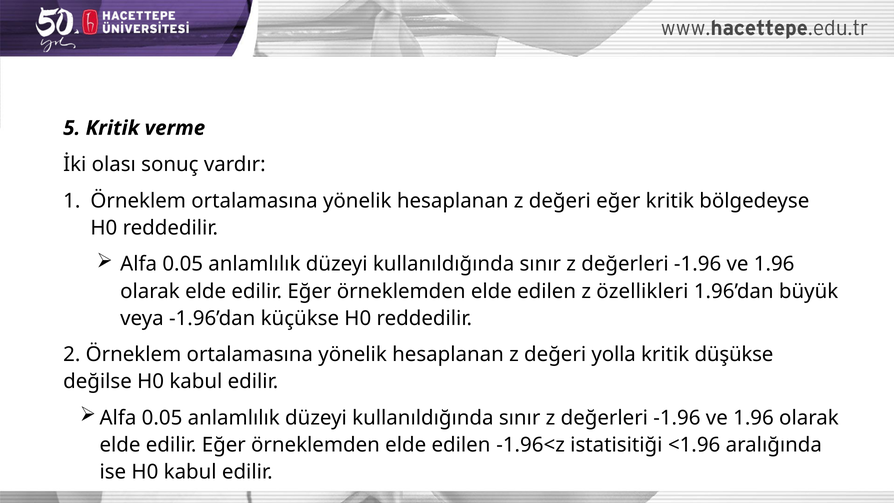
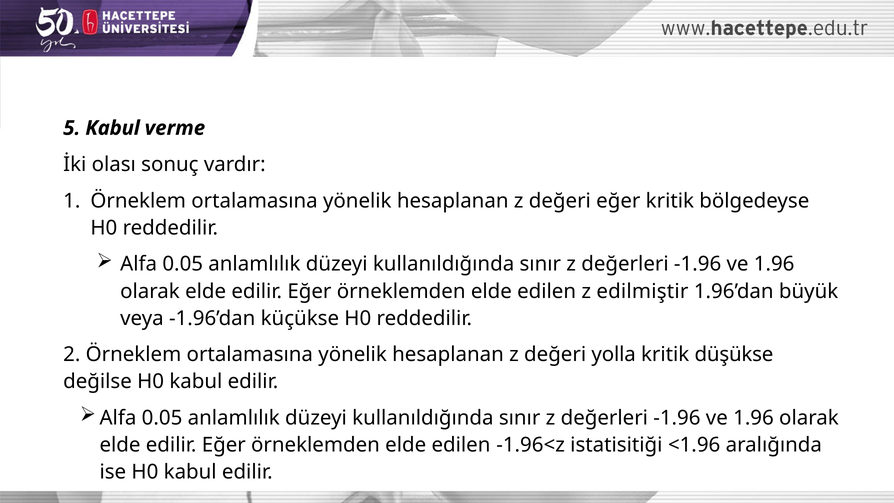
5 Kritik: Kritik -> Kabul (113, 128)
özellikleri: özellikleri -> edilmiştir (642, 291)
